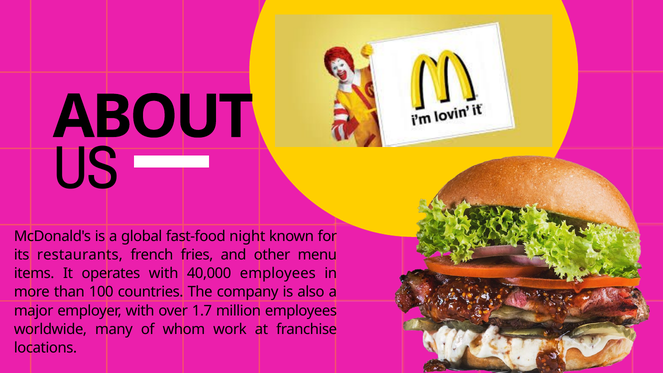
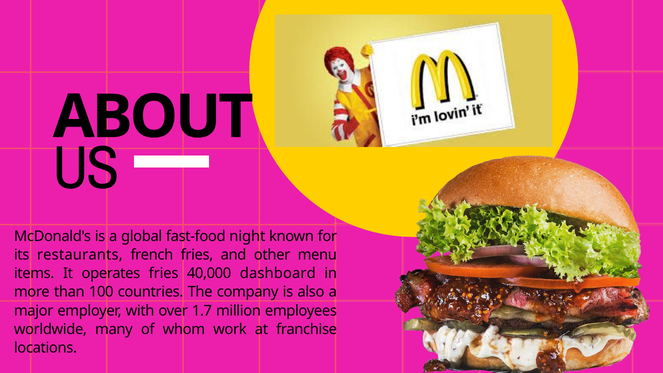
operates with: with -> fries (164, 273)
40,000 employees: employees -> dashboard (278, 273)
